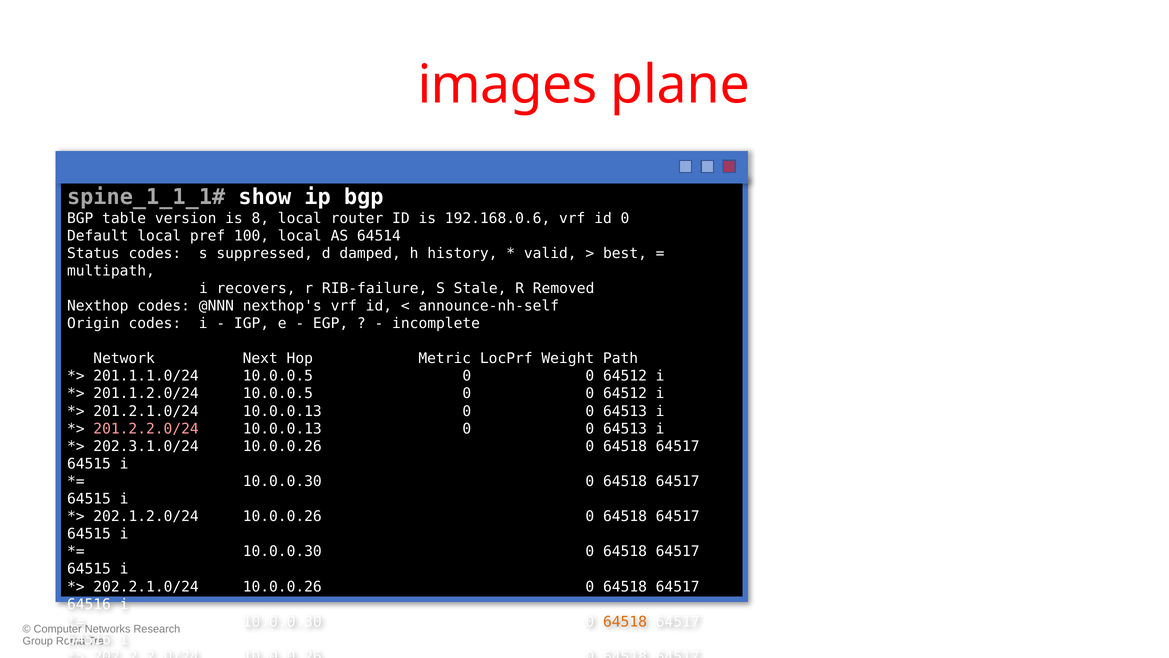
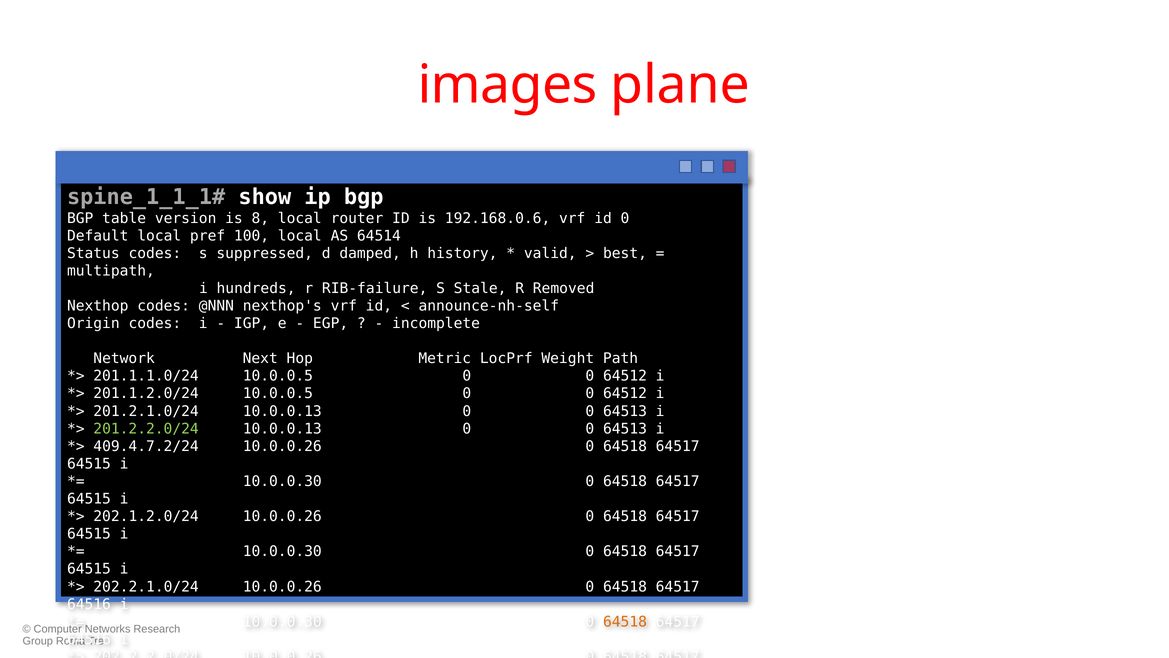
recovers: recovers -> hundreds (256, 288)
201.2.2.0/24 colour: pink -> light green (146, 428)
202.3.1.0/24: 202.3.1.0/24 -> 409.4.7.2/24 (146, 446)
